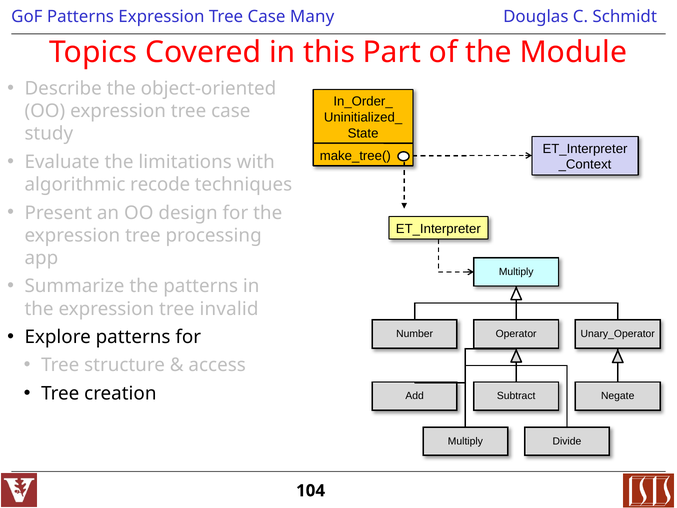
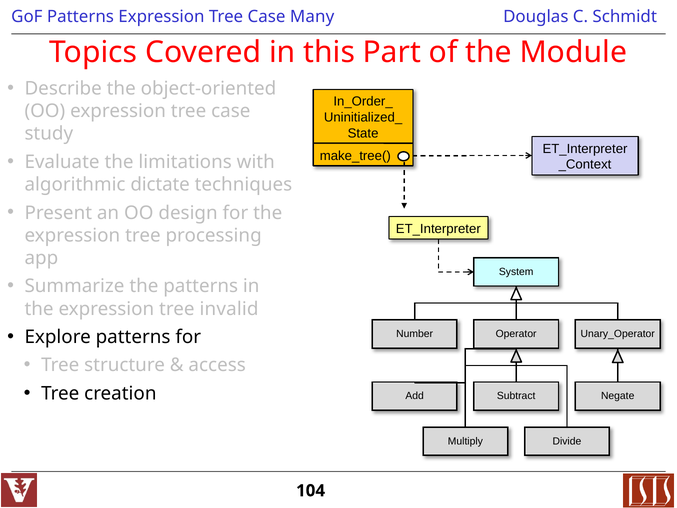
recode: recode -> dictate (160, 184)
Multiply: Multiply -> System (516, 272)
